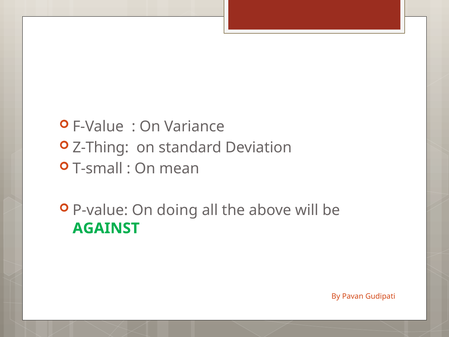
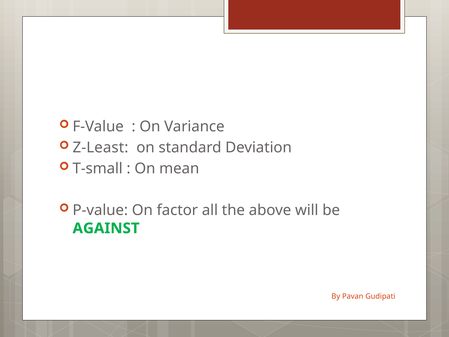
Z-Thing: Z-Thing -> Z-Least (101, 147)
doing: doing -> factor (177, 210)
